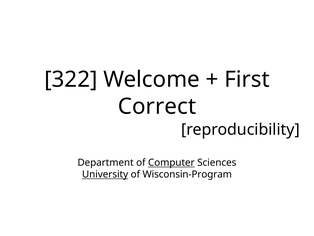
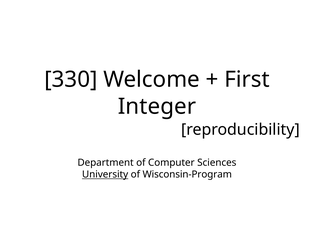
322: 322 -> 330 (71, 79)
Correct: Correct -> Integer (157, 106)
Computer underline: present -> none (171, 162)
